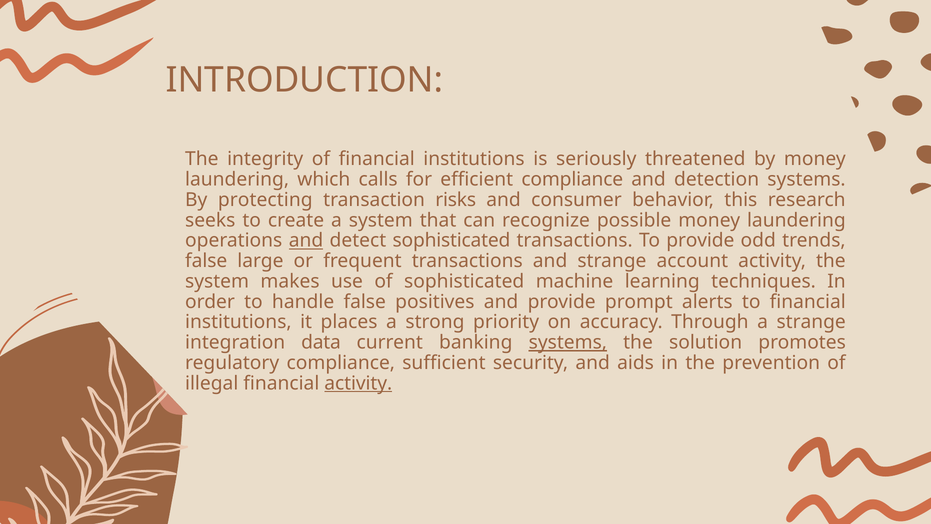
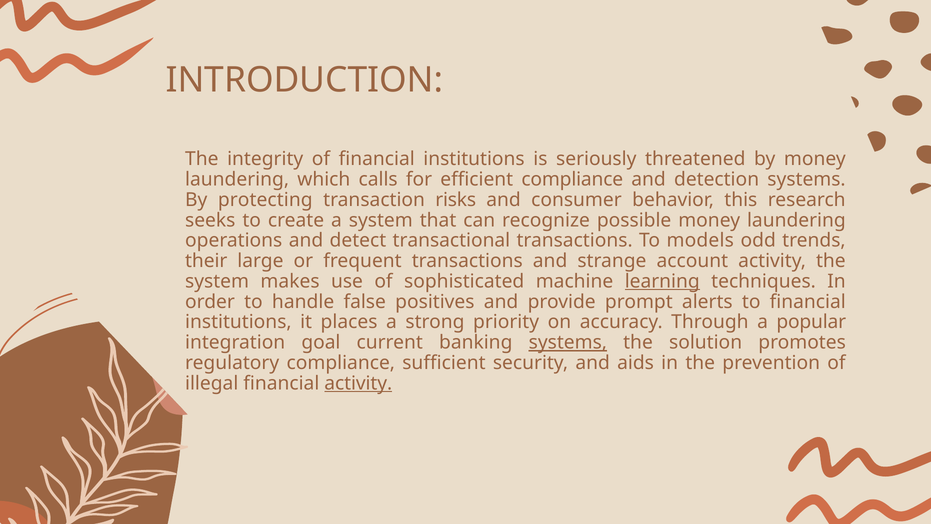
and underline: present -> none (306, 240)
detect sophisticated: sophisticated -> transactional (451, 240)
To provide: provide -> models (700, 240)
false: false -> their (206, 261)
learning underline: none -> present (662, 281)
a strange: strange -> popular (811, 322)
data: data -> goal (321, 342)
